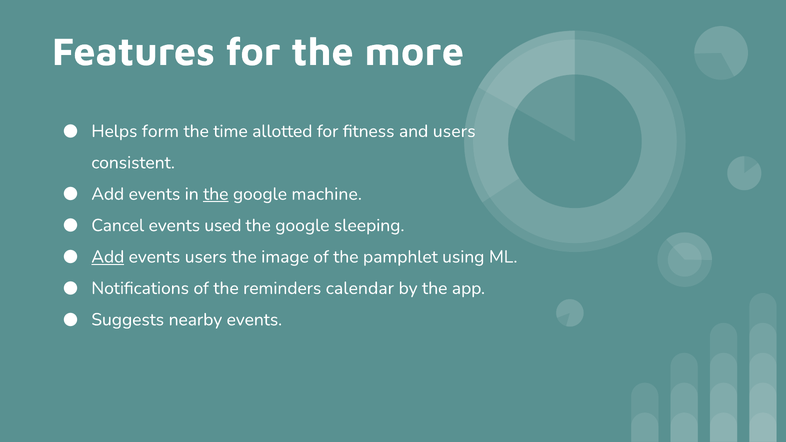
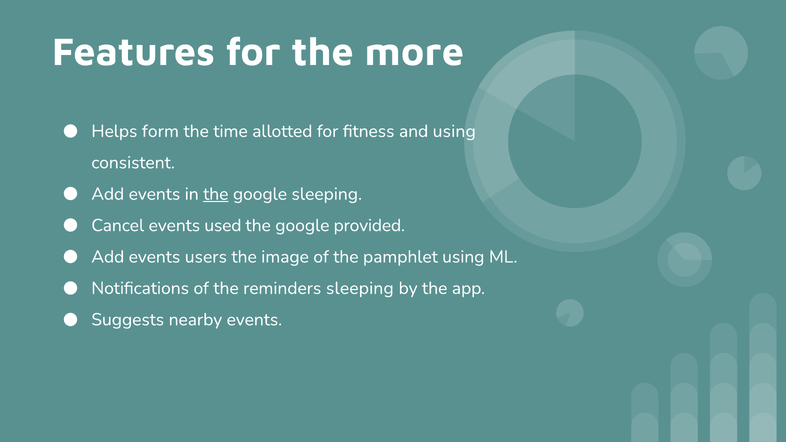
and users: users -> using (454, 131)
google machine: machine -> sleeping (327, 194)
sleeping: sleeping -> provided (369, 225)
Add underline: present -> none (108, 257)
reminders calendar: calendar -> sleeping (360, 288)
